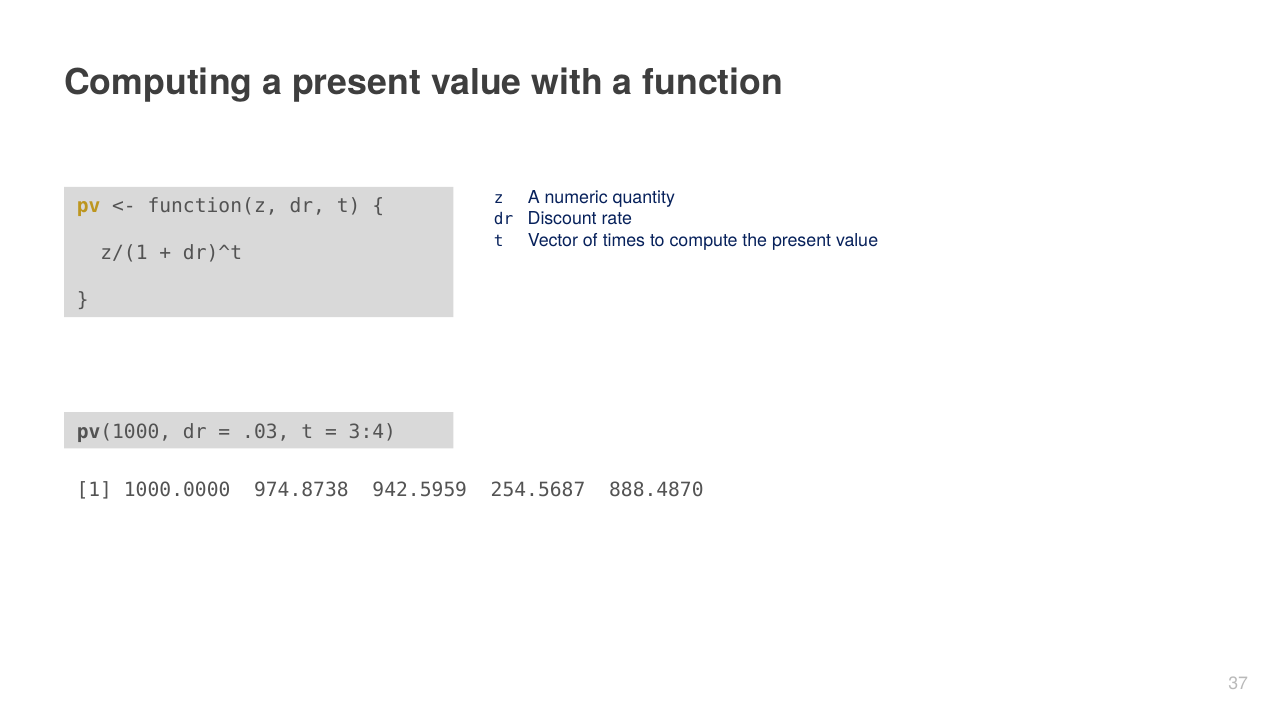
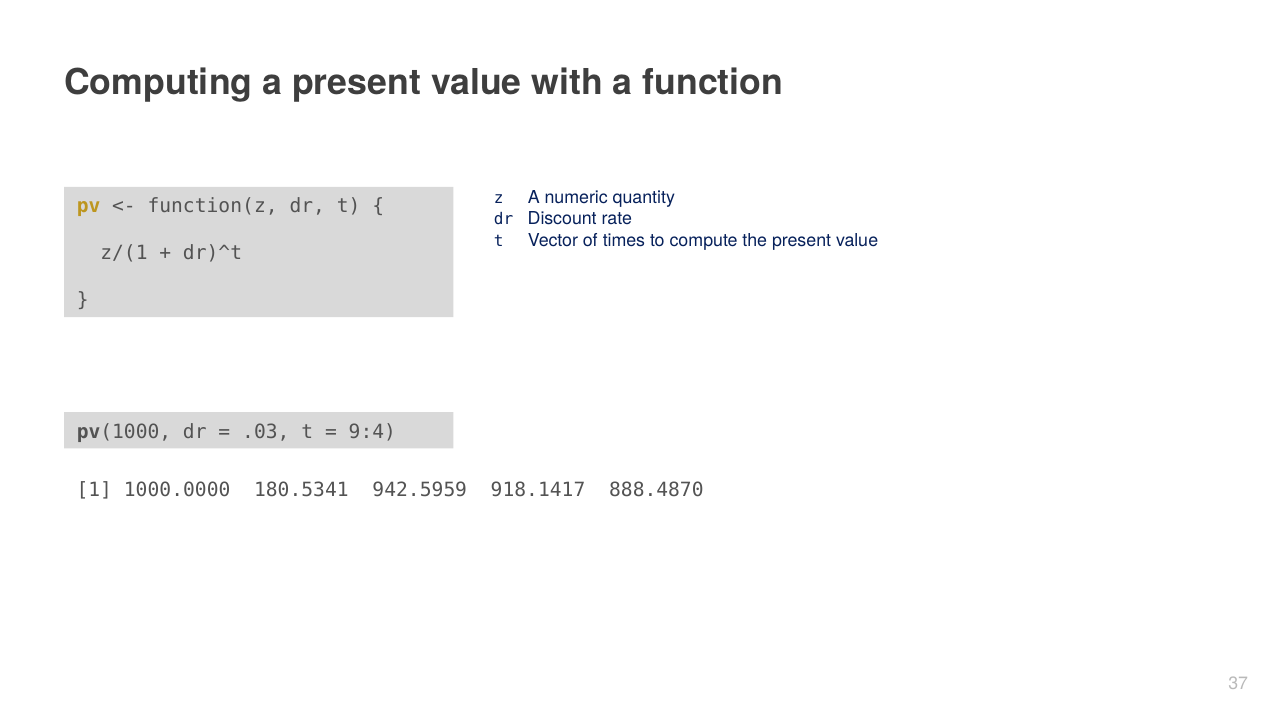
3:4: 3:4 -> 9:4 (372, 431)
974.8738: 974.8738 -> 180.5341 (301, 490)
254.5687: 254.5687 -> 918.1417 (538, 490)
